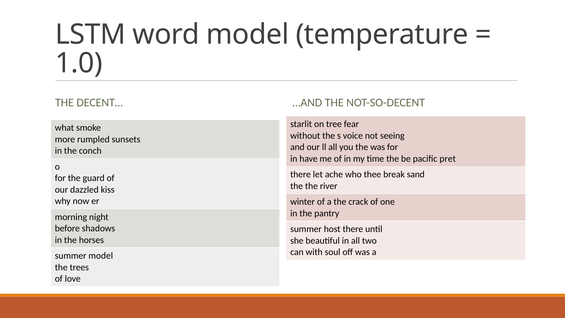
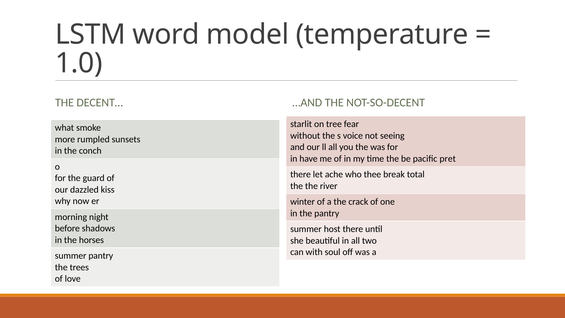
sand: sand -> total (416, 174)
summer model: model -> pantry (101, 256)
